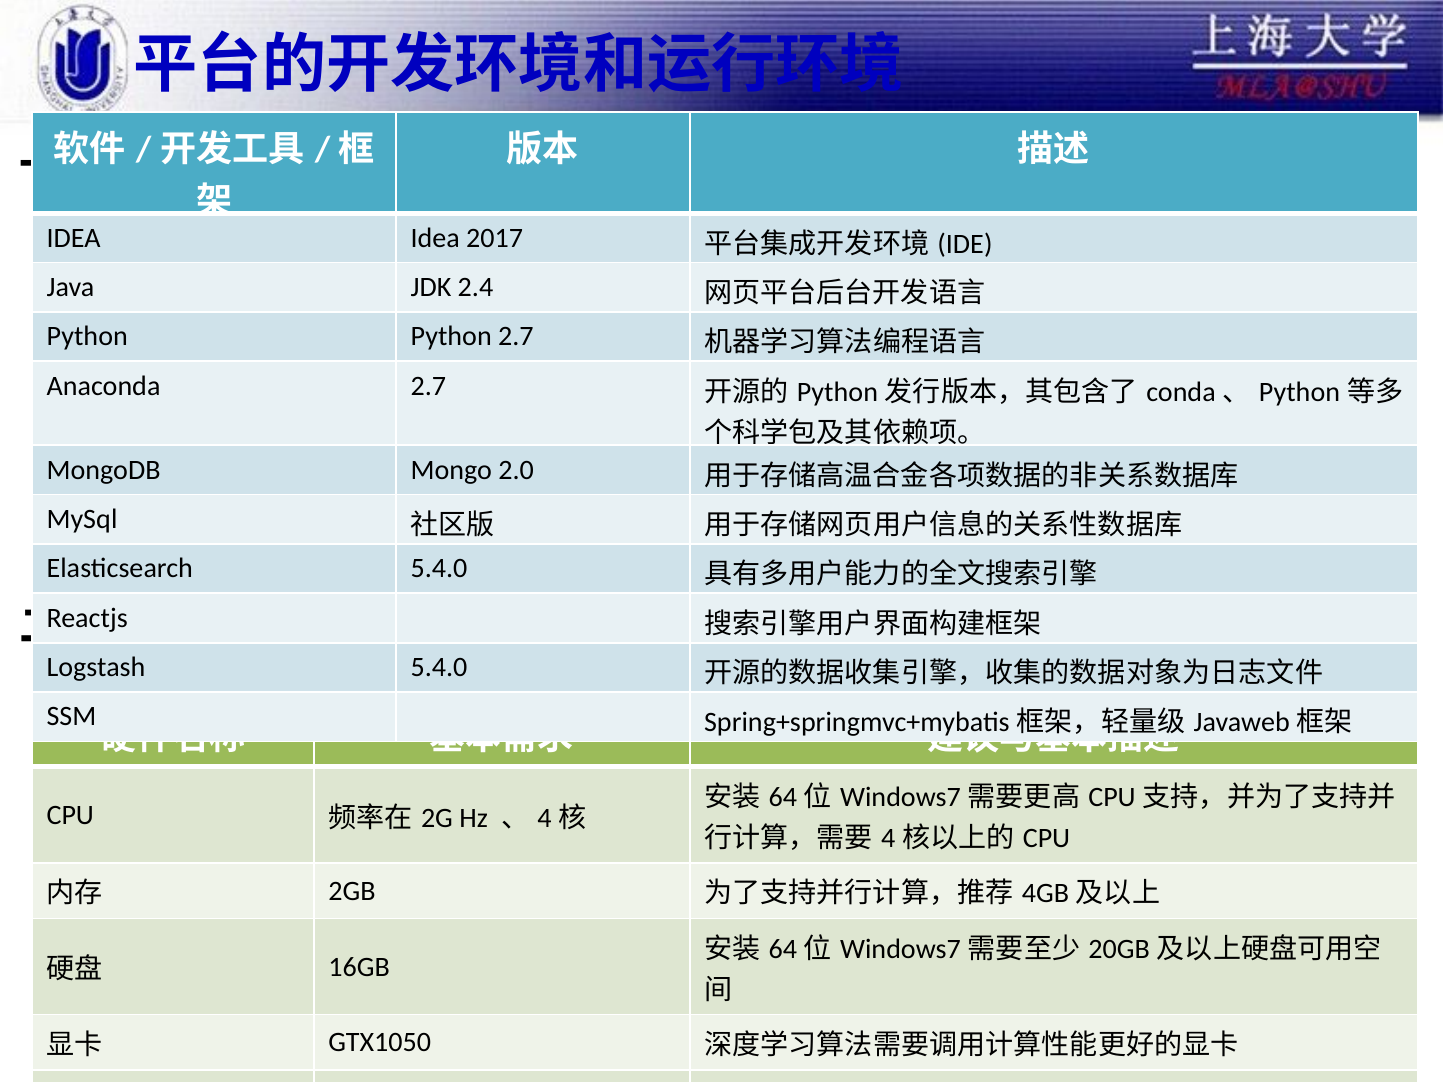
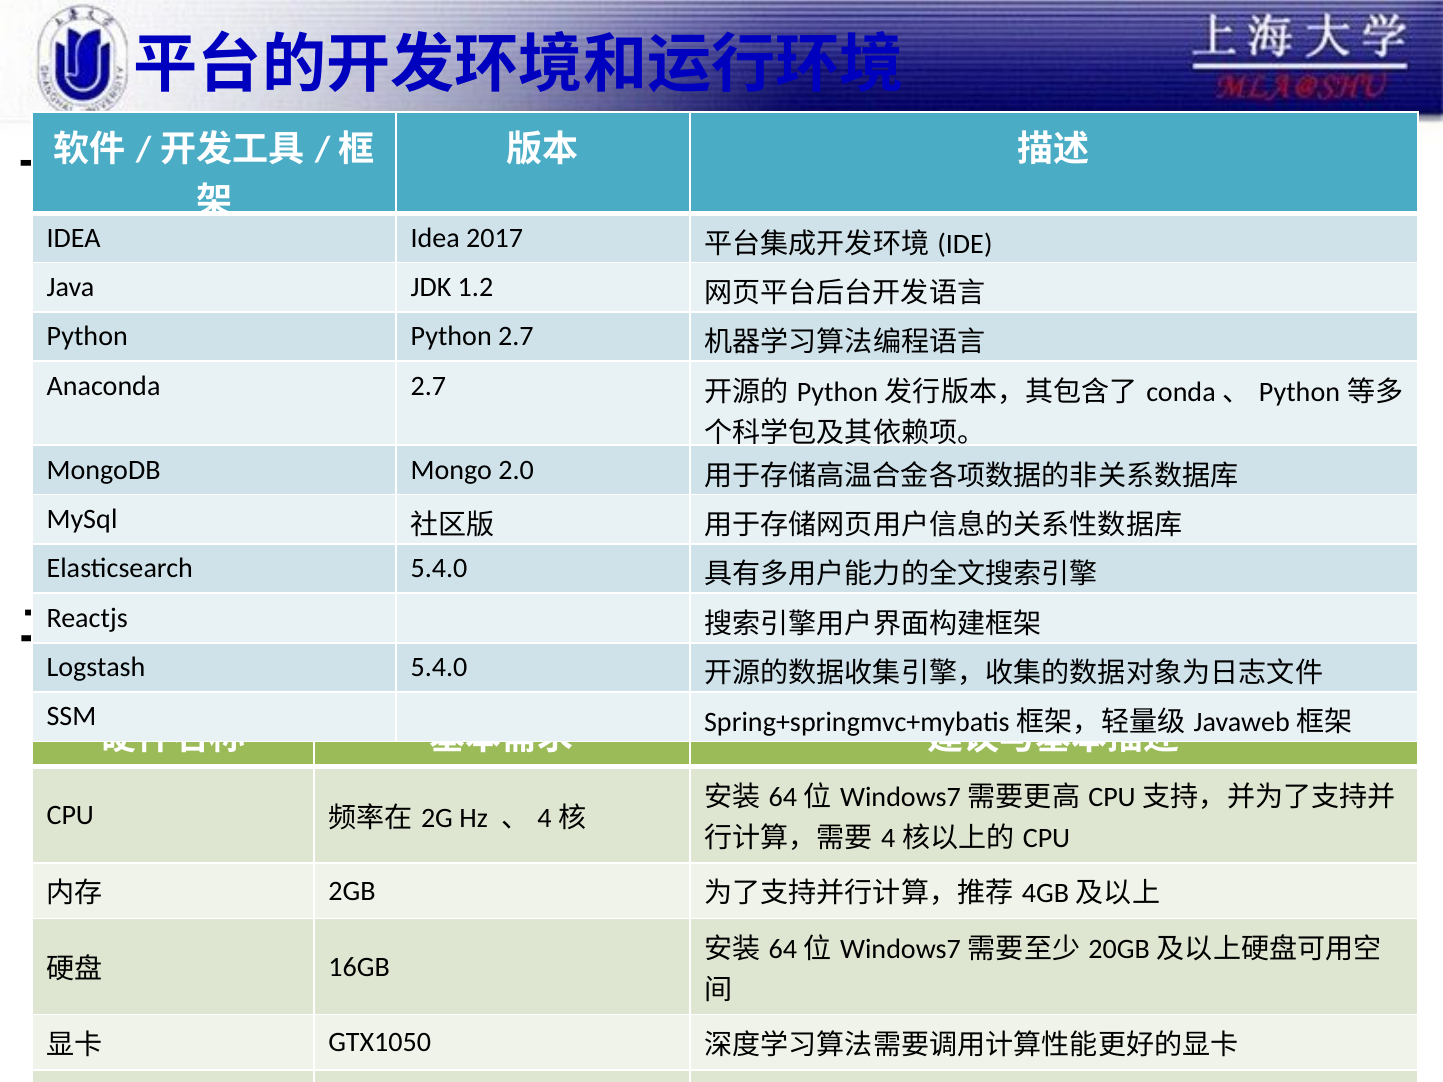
2.4: 2.4 -> 1.2 (476, 288)
